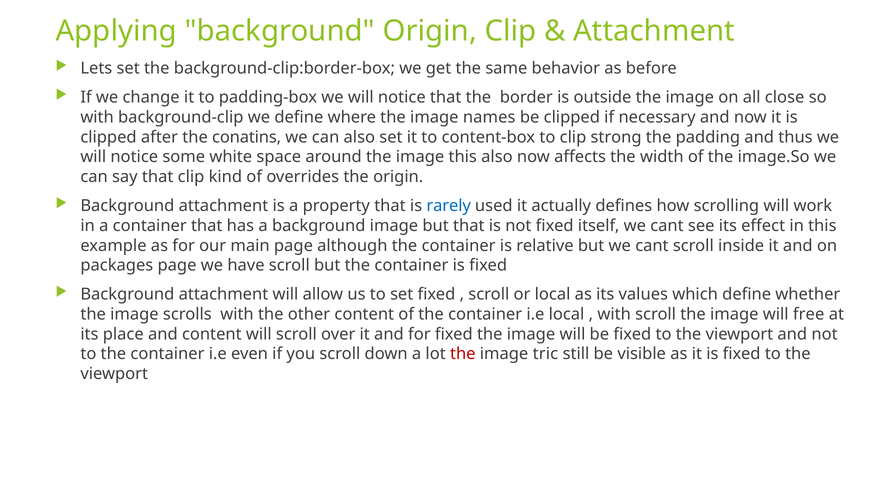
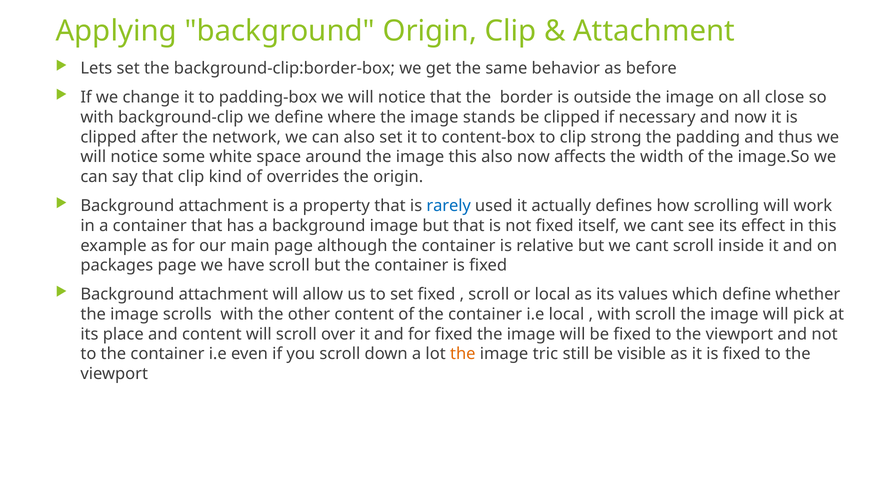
names: names -> stands (489, 117)
conatins: conatins -> network (247, 137)
free: free -> pick (809, 314)
the colour: red -> orange (463, 354)
